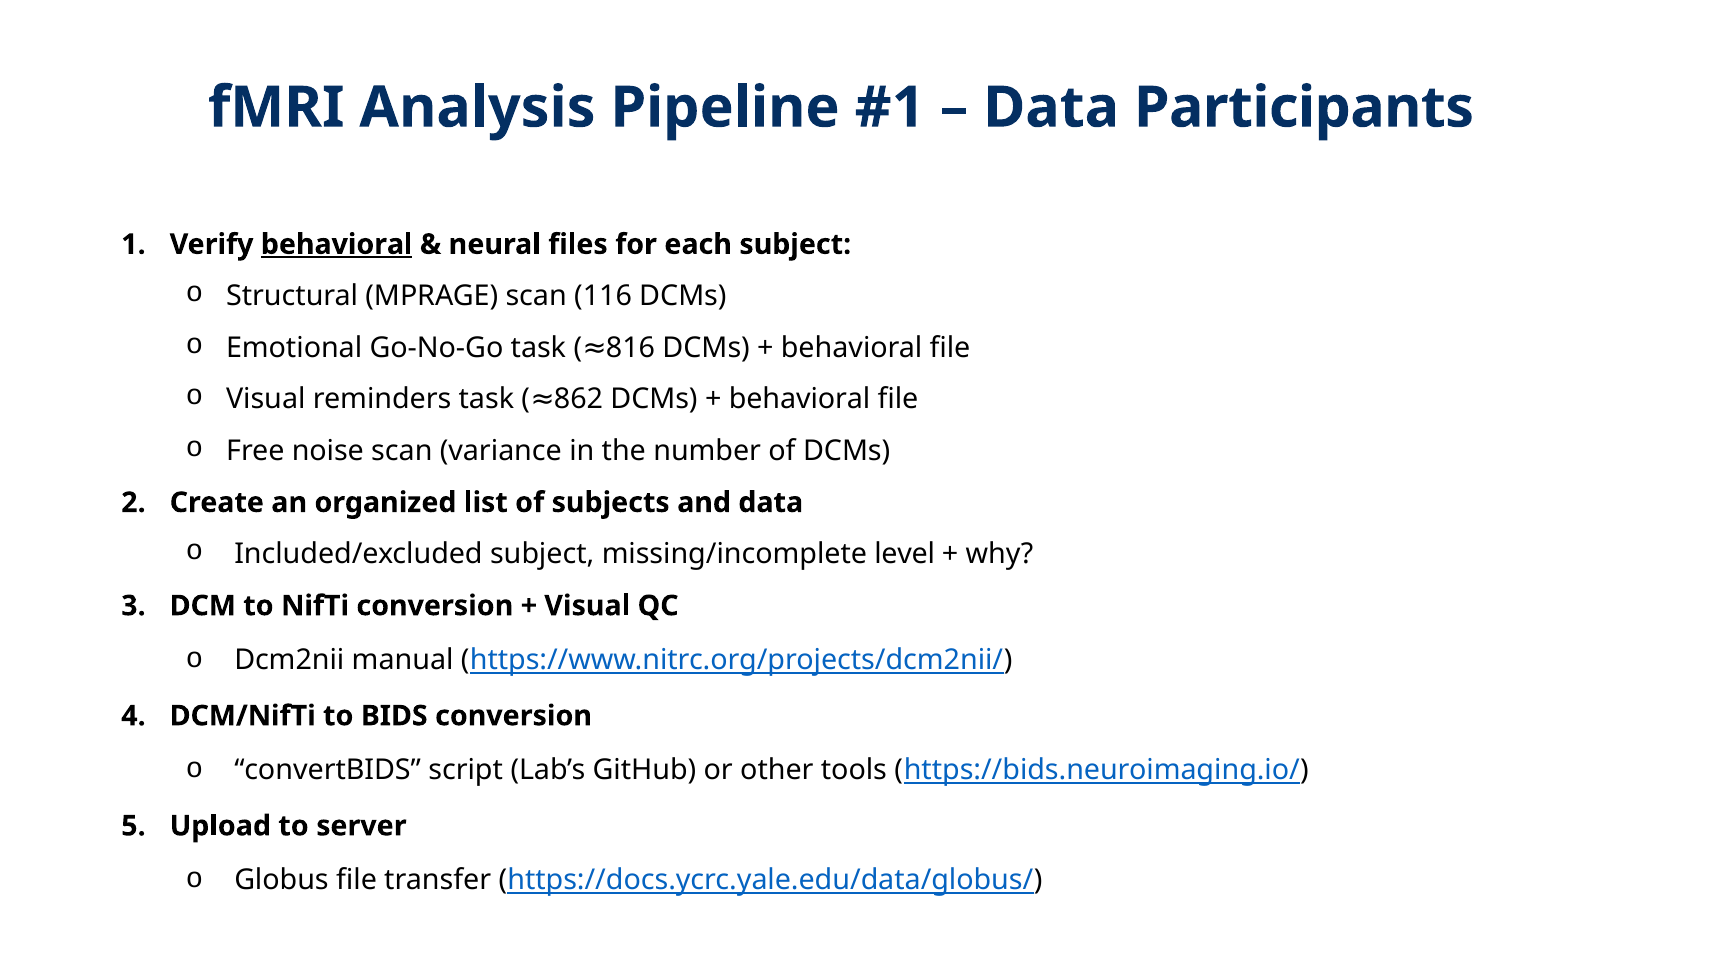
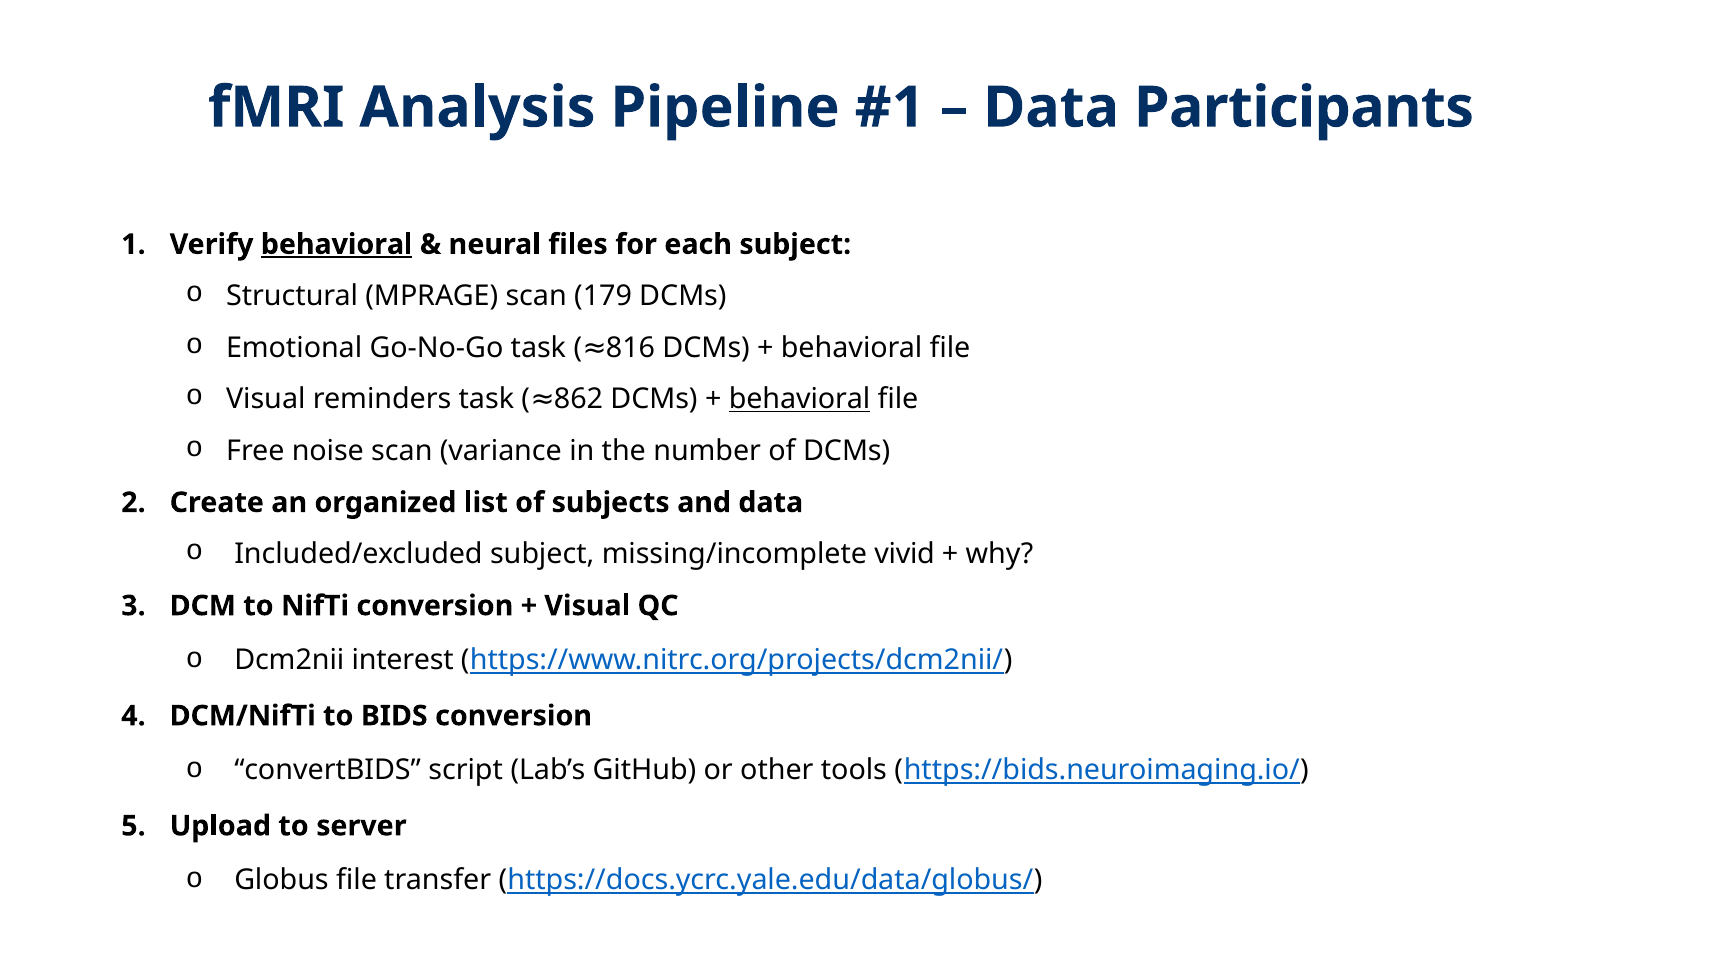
116: 116 -> 179 (603, 296)
behavioral underline: none -> present (800, 399)
level: level -> vivid (905, 554)
manual: manual -> interest (403, 660)
